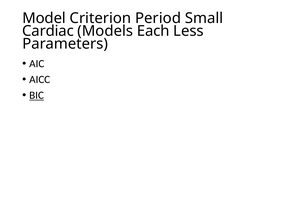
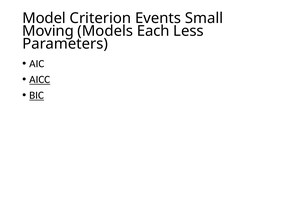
Period: Period -> Events (158, 18)
Cardiac: Cardiac -> Moving (48, 31)
AICC underline: none -> present (40, 80)
